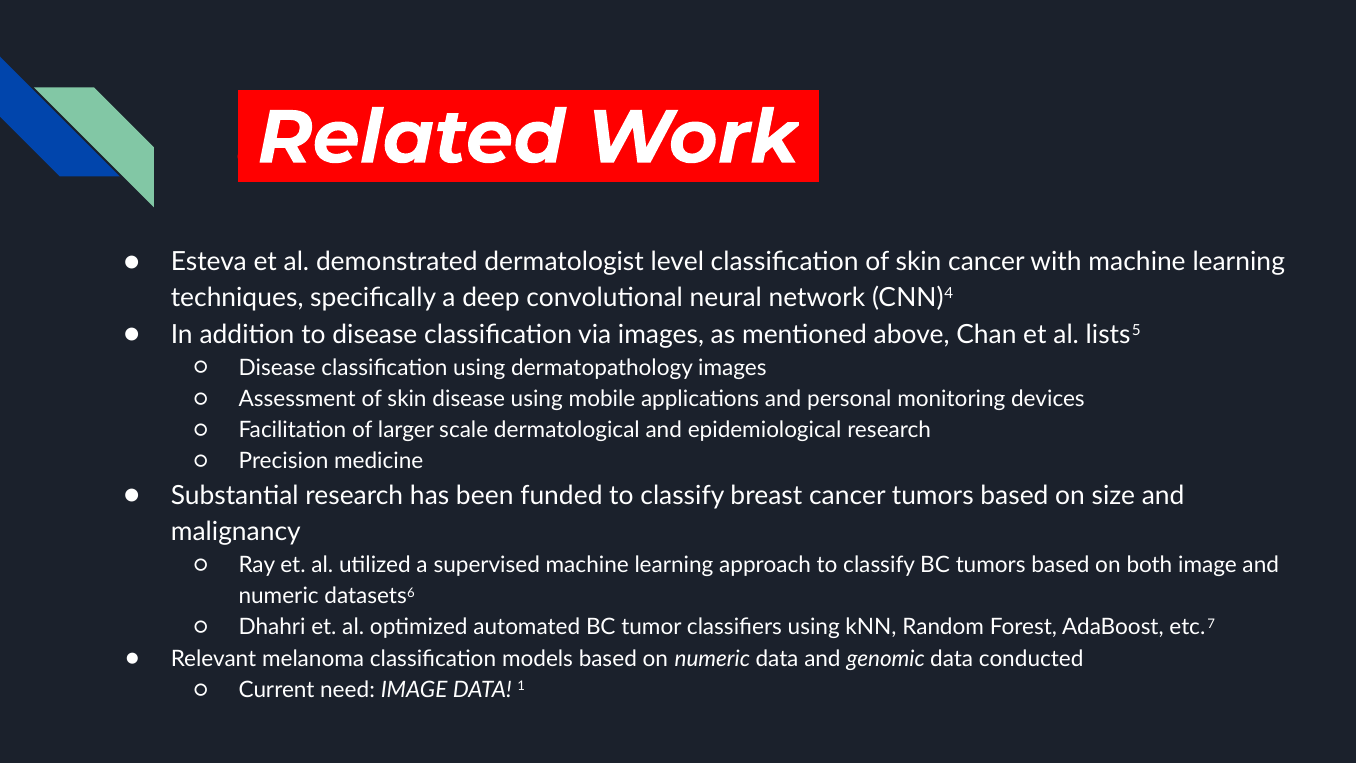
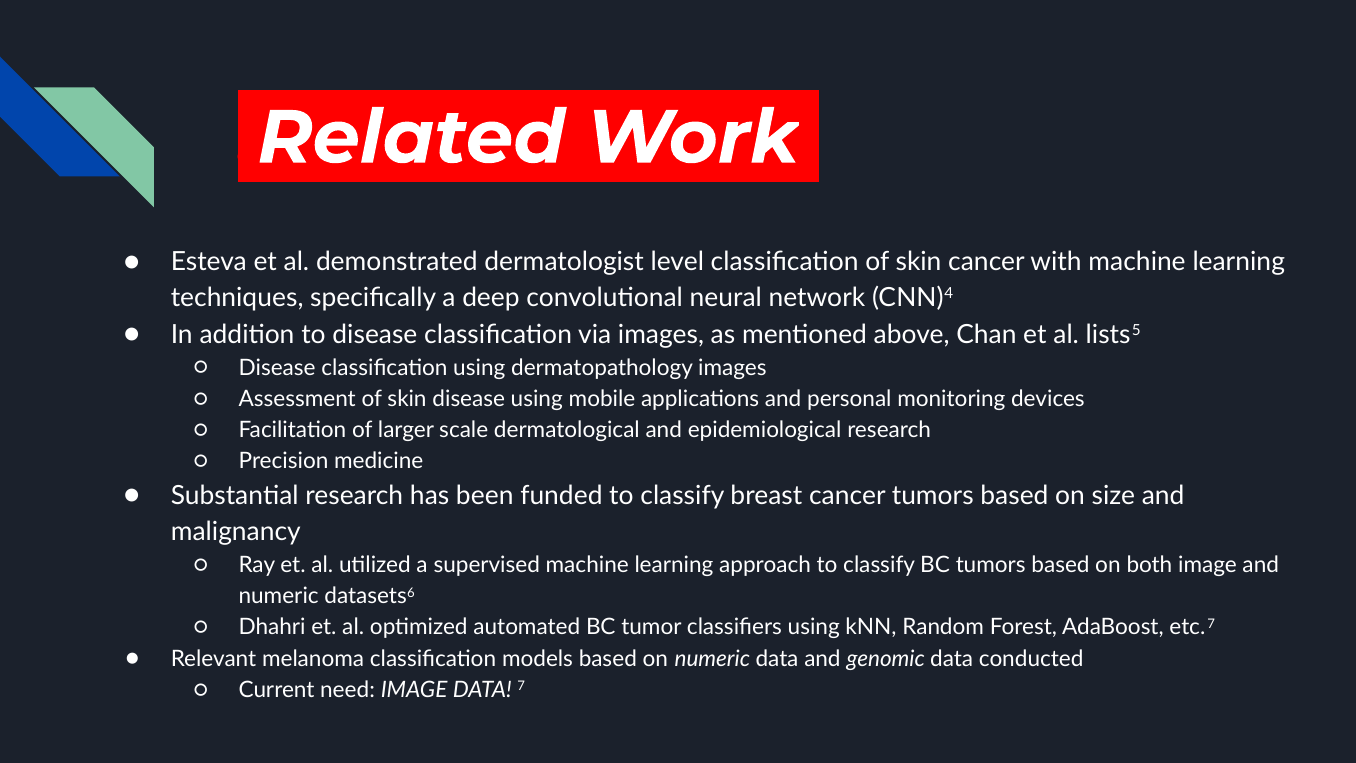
1: 1 -> 7 (521, 686)
